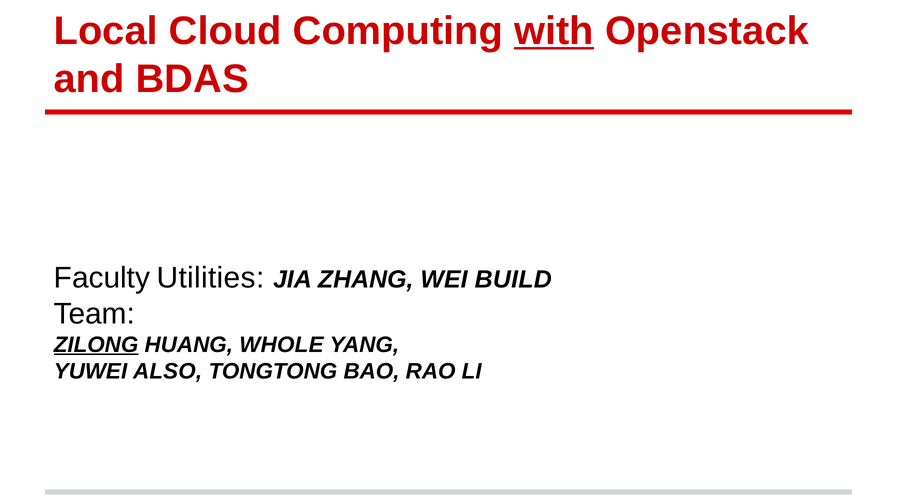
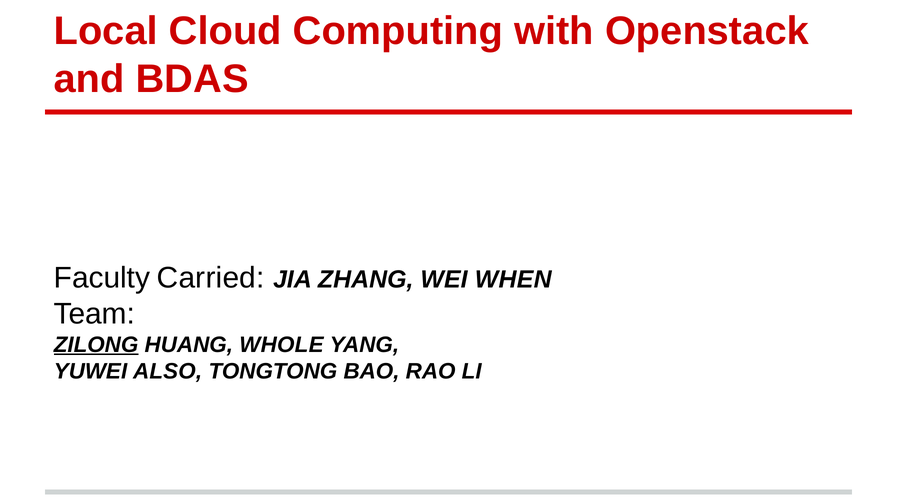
with underline: present -> none (554, 31)
Utilities: Utilities -> Carried (211, 278)
BUILD: BUILD -> WHEN (513, 280)
